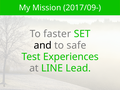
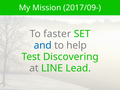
and colour: black -> blue (43, 45)
safe: safe -> help (77, 45)
Experiences: Experiences -> Discovering (71, 57)
